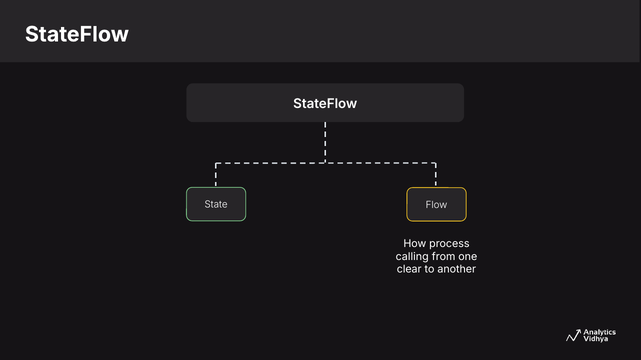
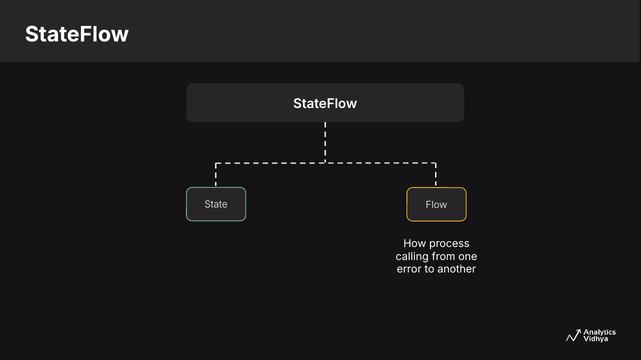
clear: clear -> error (409, 270)
